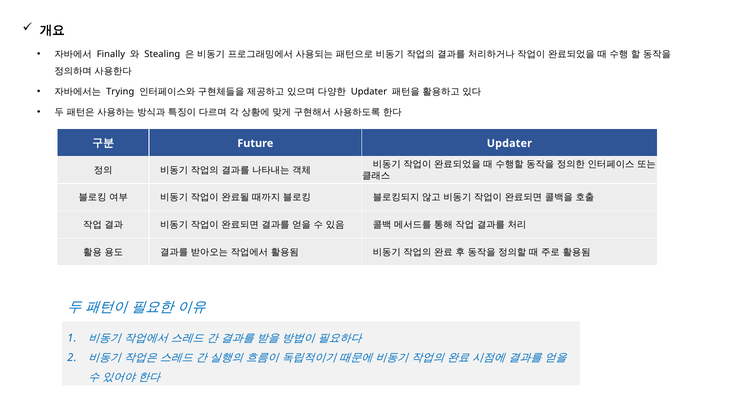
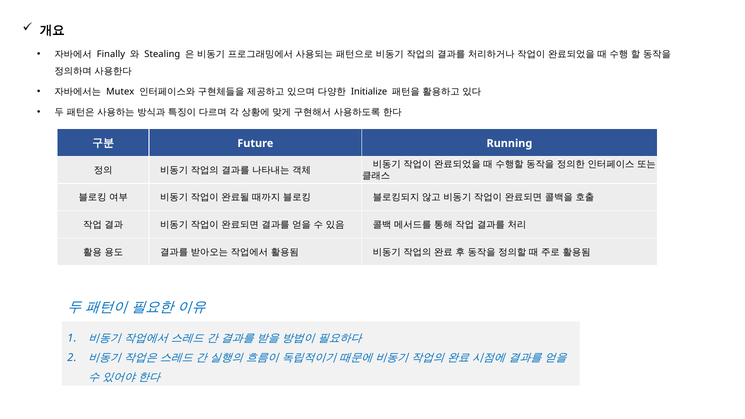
Trying: Trying -> Mutex (120, 92)
Updater: Updater -> Initialize (369, 92)
Future Updater: Updater -> Running (509, 143)
